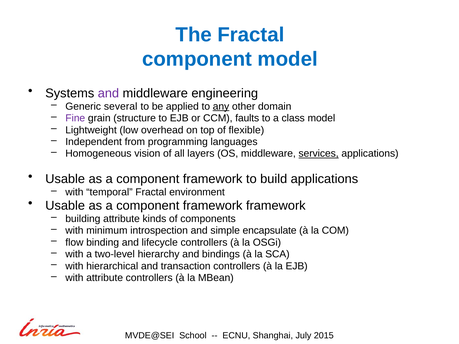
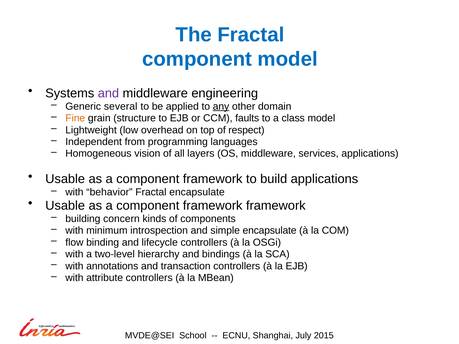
Fine colour: purple -> orange (75, 118)
flexible: flexible -> respect (246, 130)
services underline: present -> none (319, 154)
temporal: temporal -> behavior (109, 192)
Fractal environment: environment -> encapsulate (197, 192)
building attribute: attribute -> concern (121, 219)
hierarchical: hierarchical -> annotations (112, 266)
